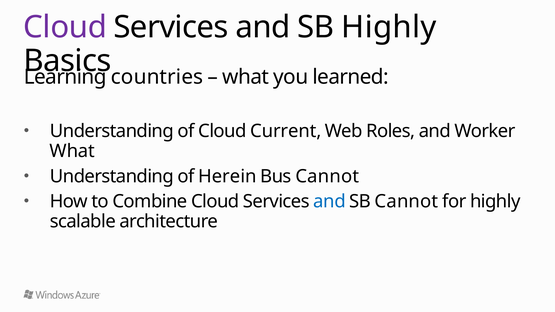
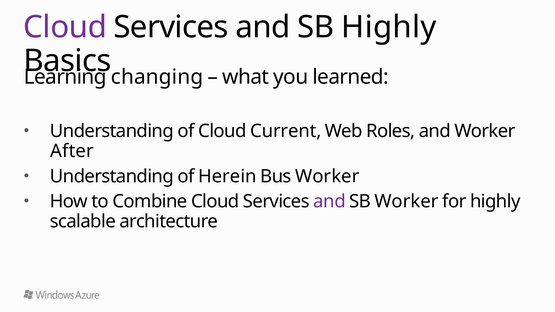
countries: countries -> changing (157, 77)
What: What -> After (72, 151)
Bus Cannot: Cannot -> Worker (327, 176)
and colour: blue -> purple (329, 202)
SB Cannot: Cannot -> Worker (407, 202)
